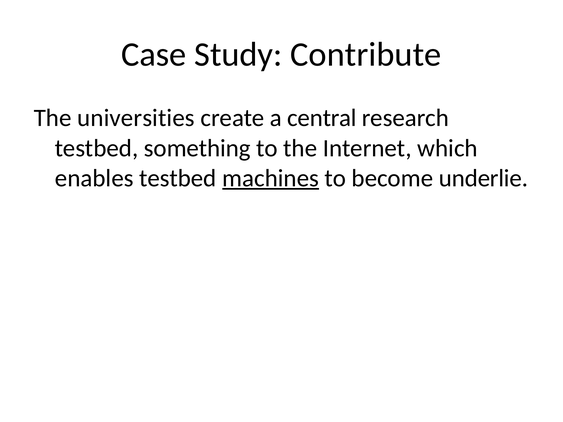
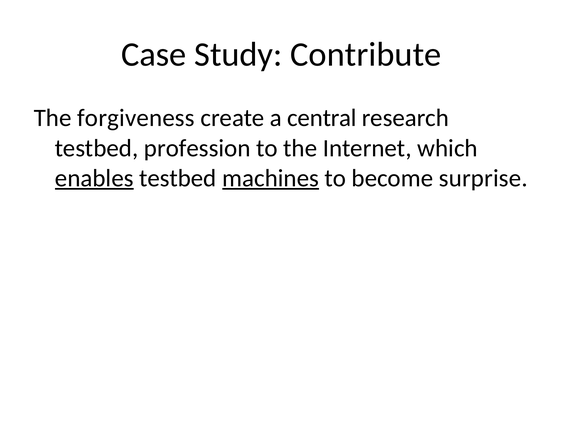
universities: universities -> forgiveness (136, 118)
something: something -> profession (197, 148)
enables underline: none -> present (94, 178)
underlie: underlie -> surprise (483, 178)
